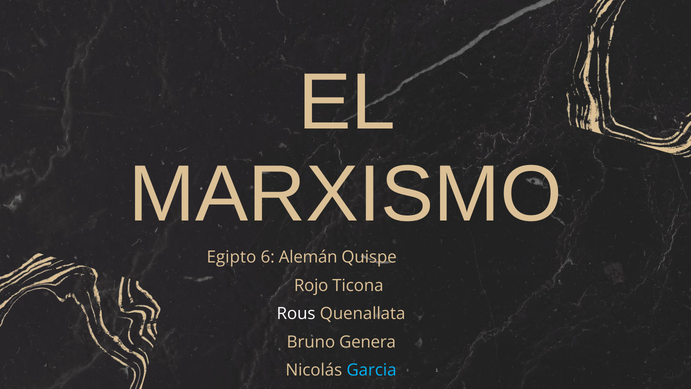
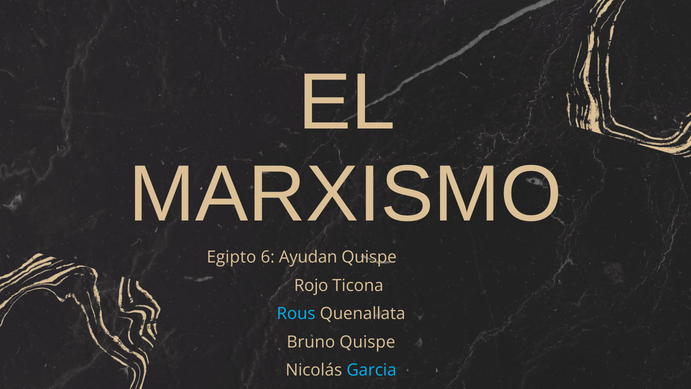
Alemán: Alemán -> Ayudan (308, 257)
Rous colour: white -> light blue (296, 314)
Bruno Genera: Genera -> Quispe (367, 342)
